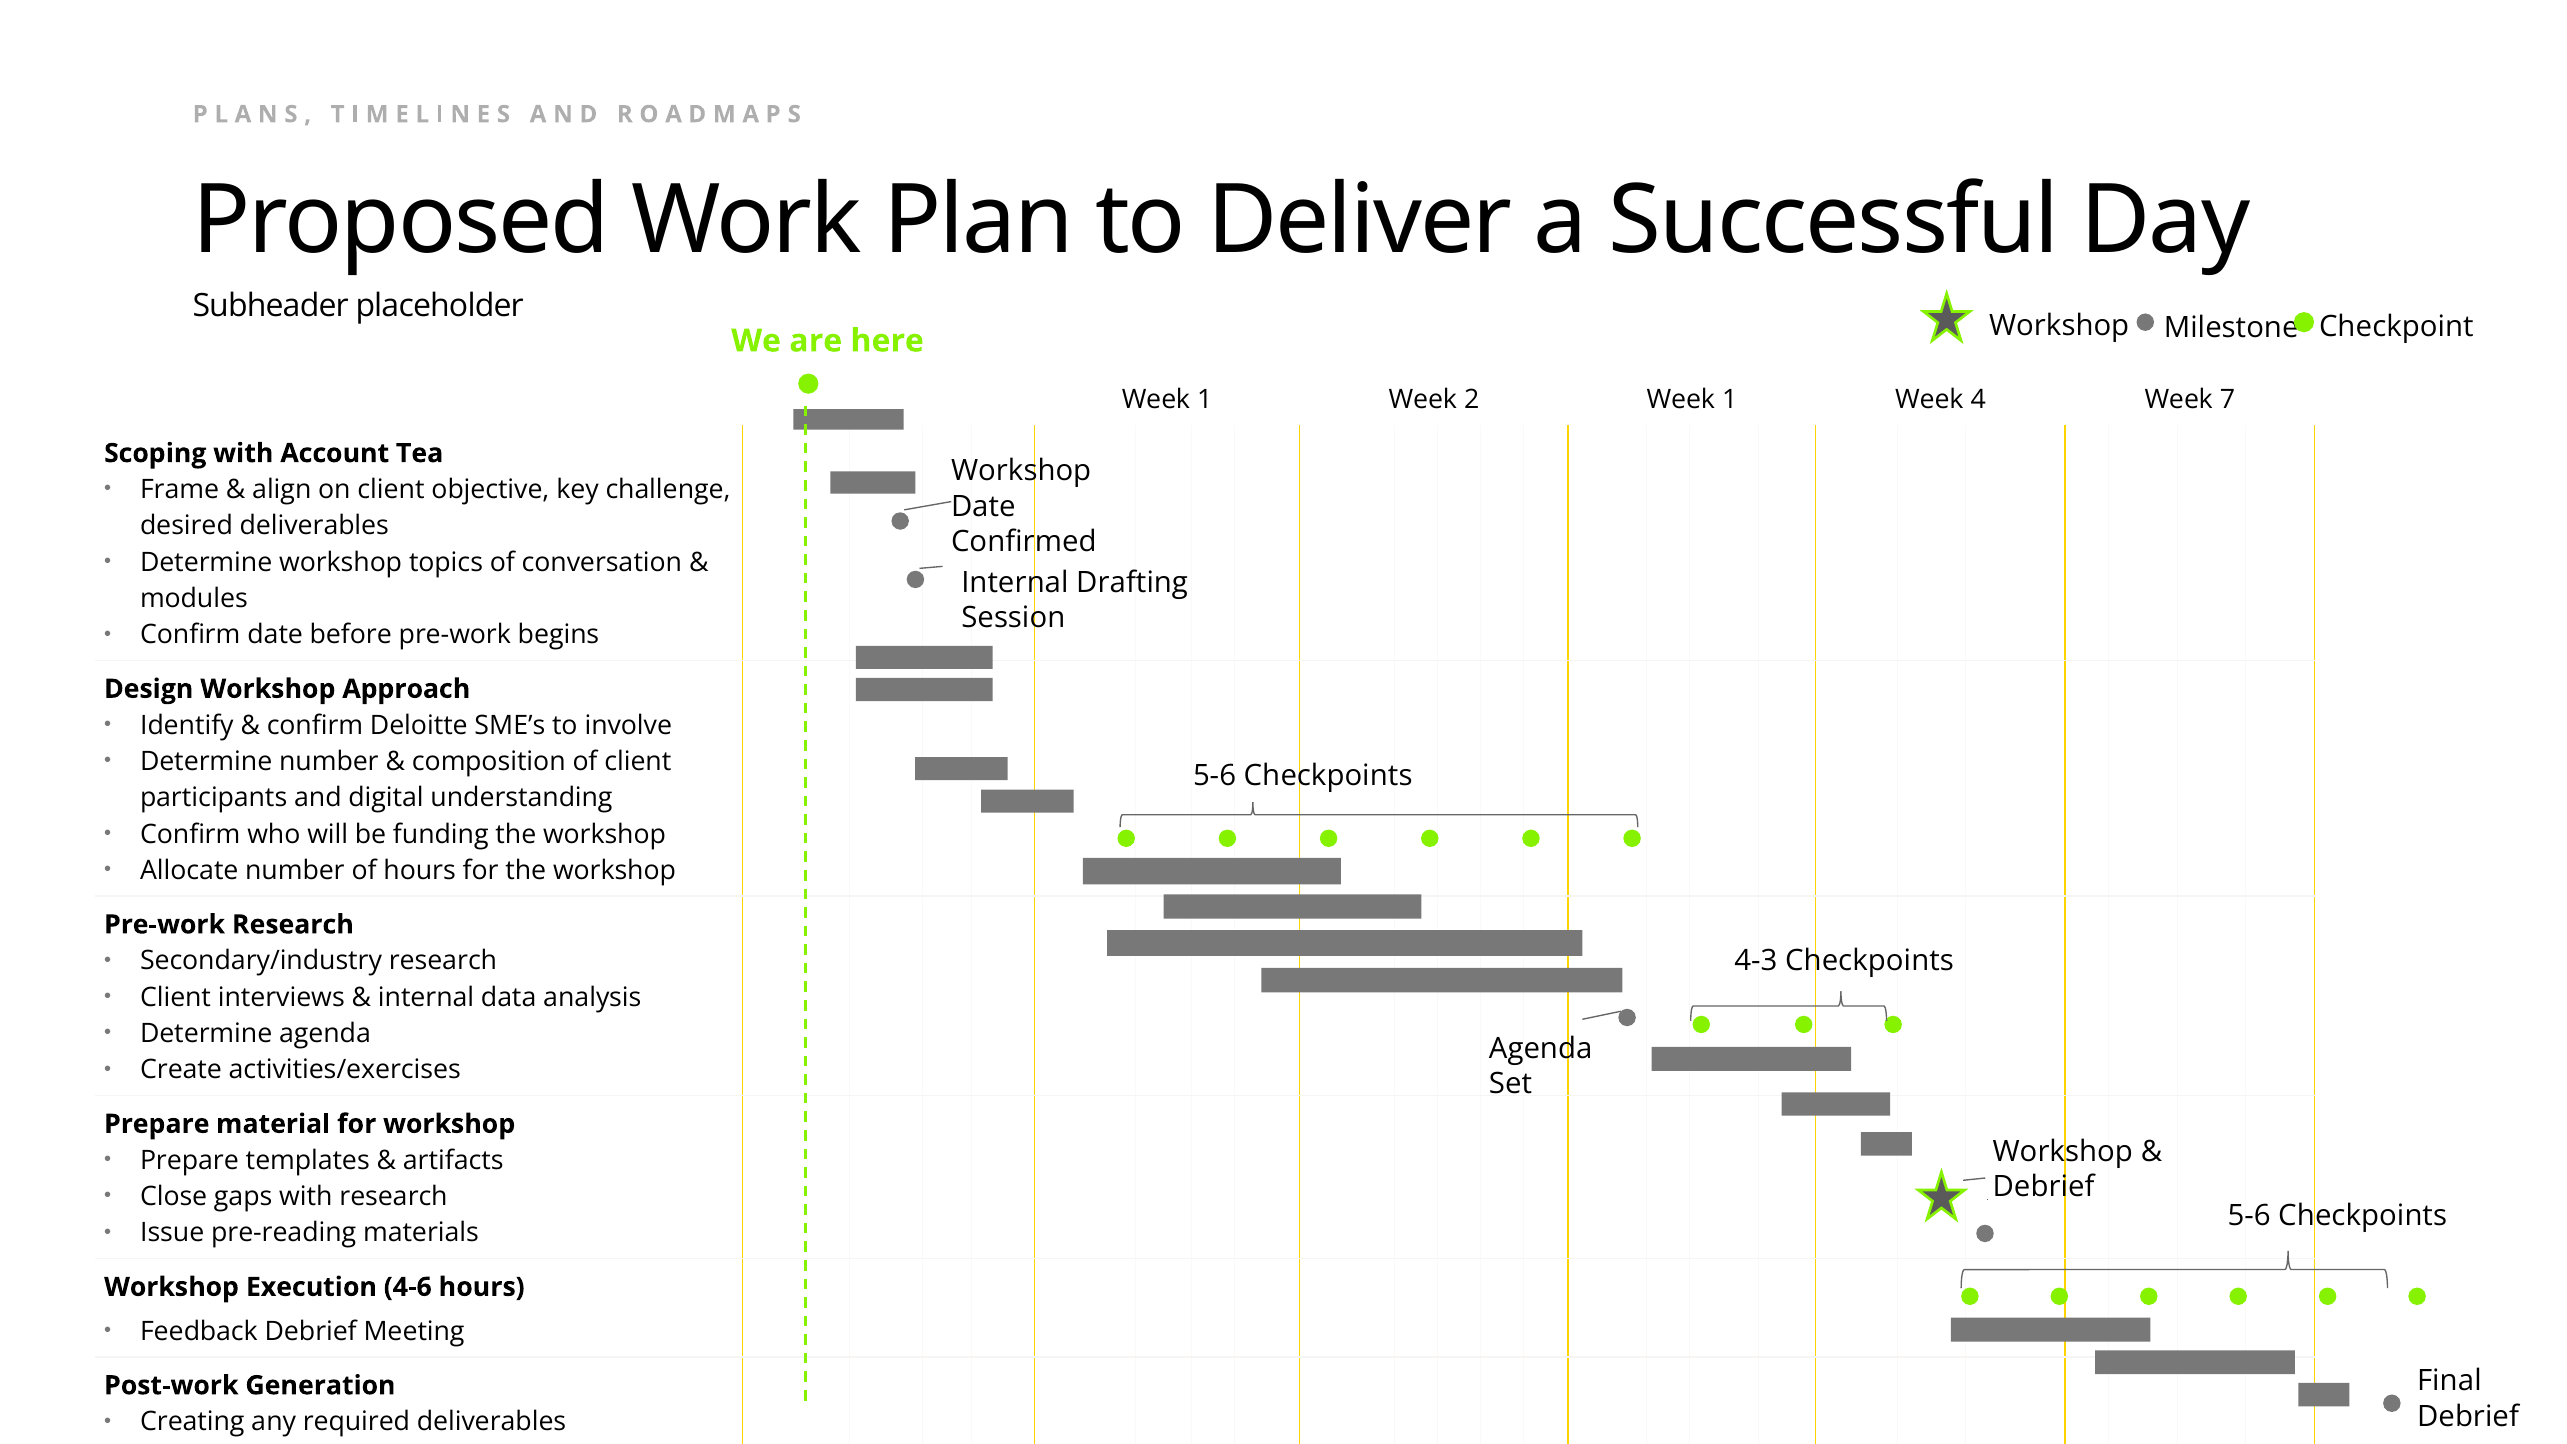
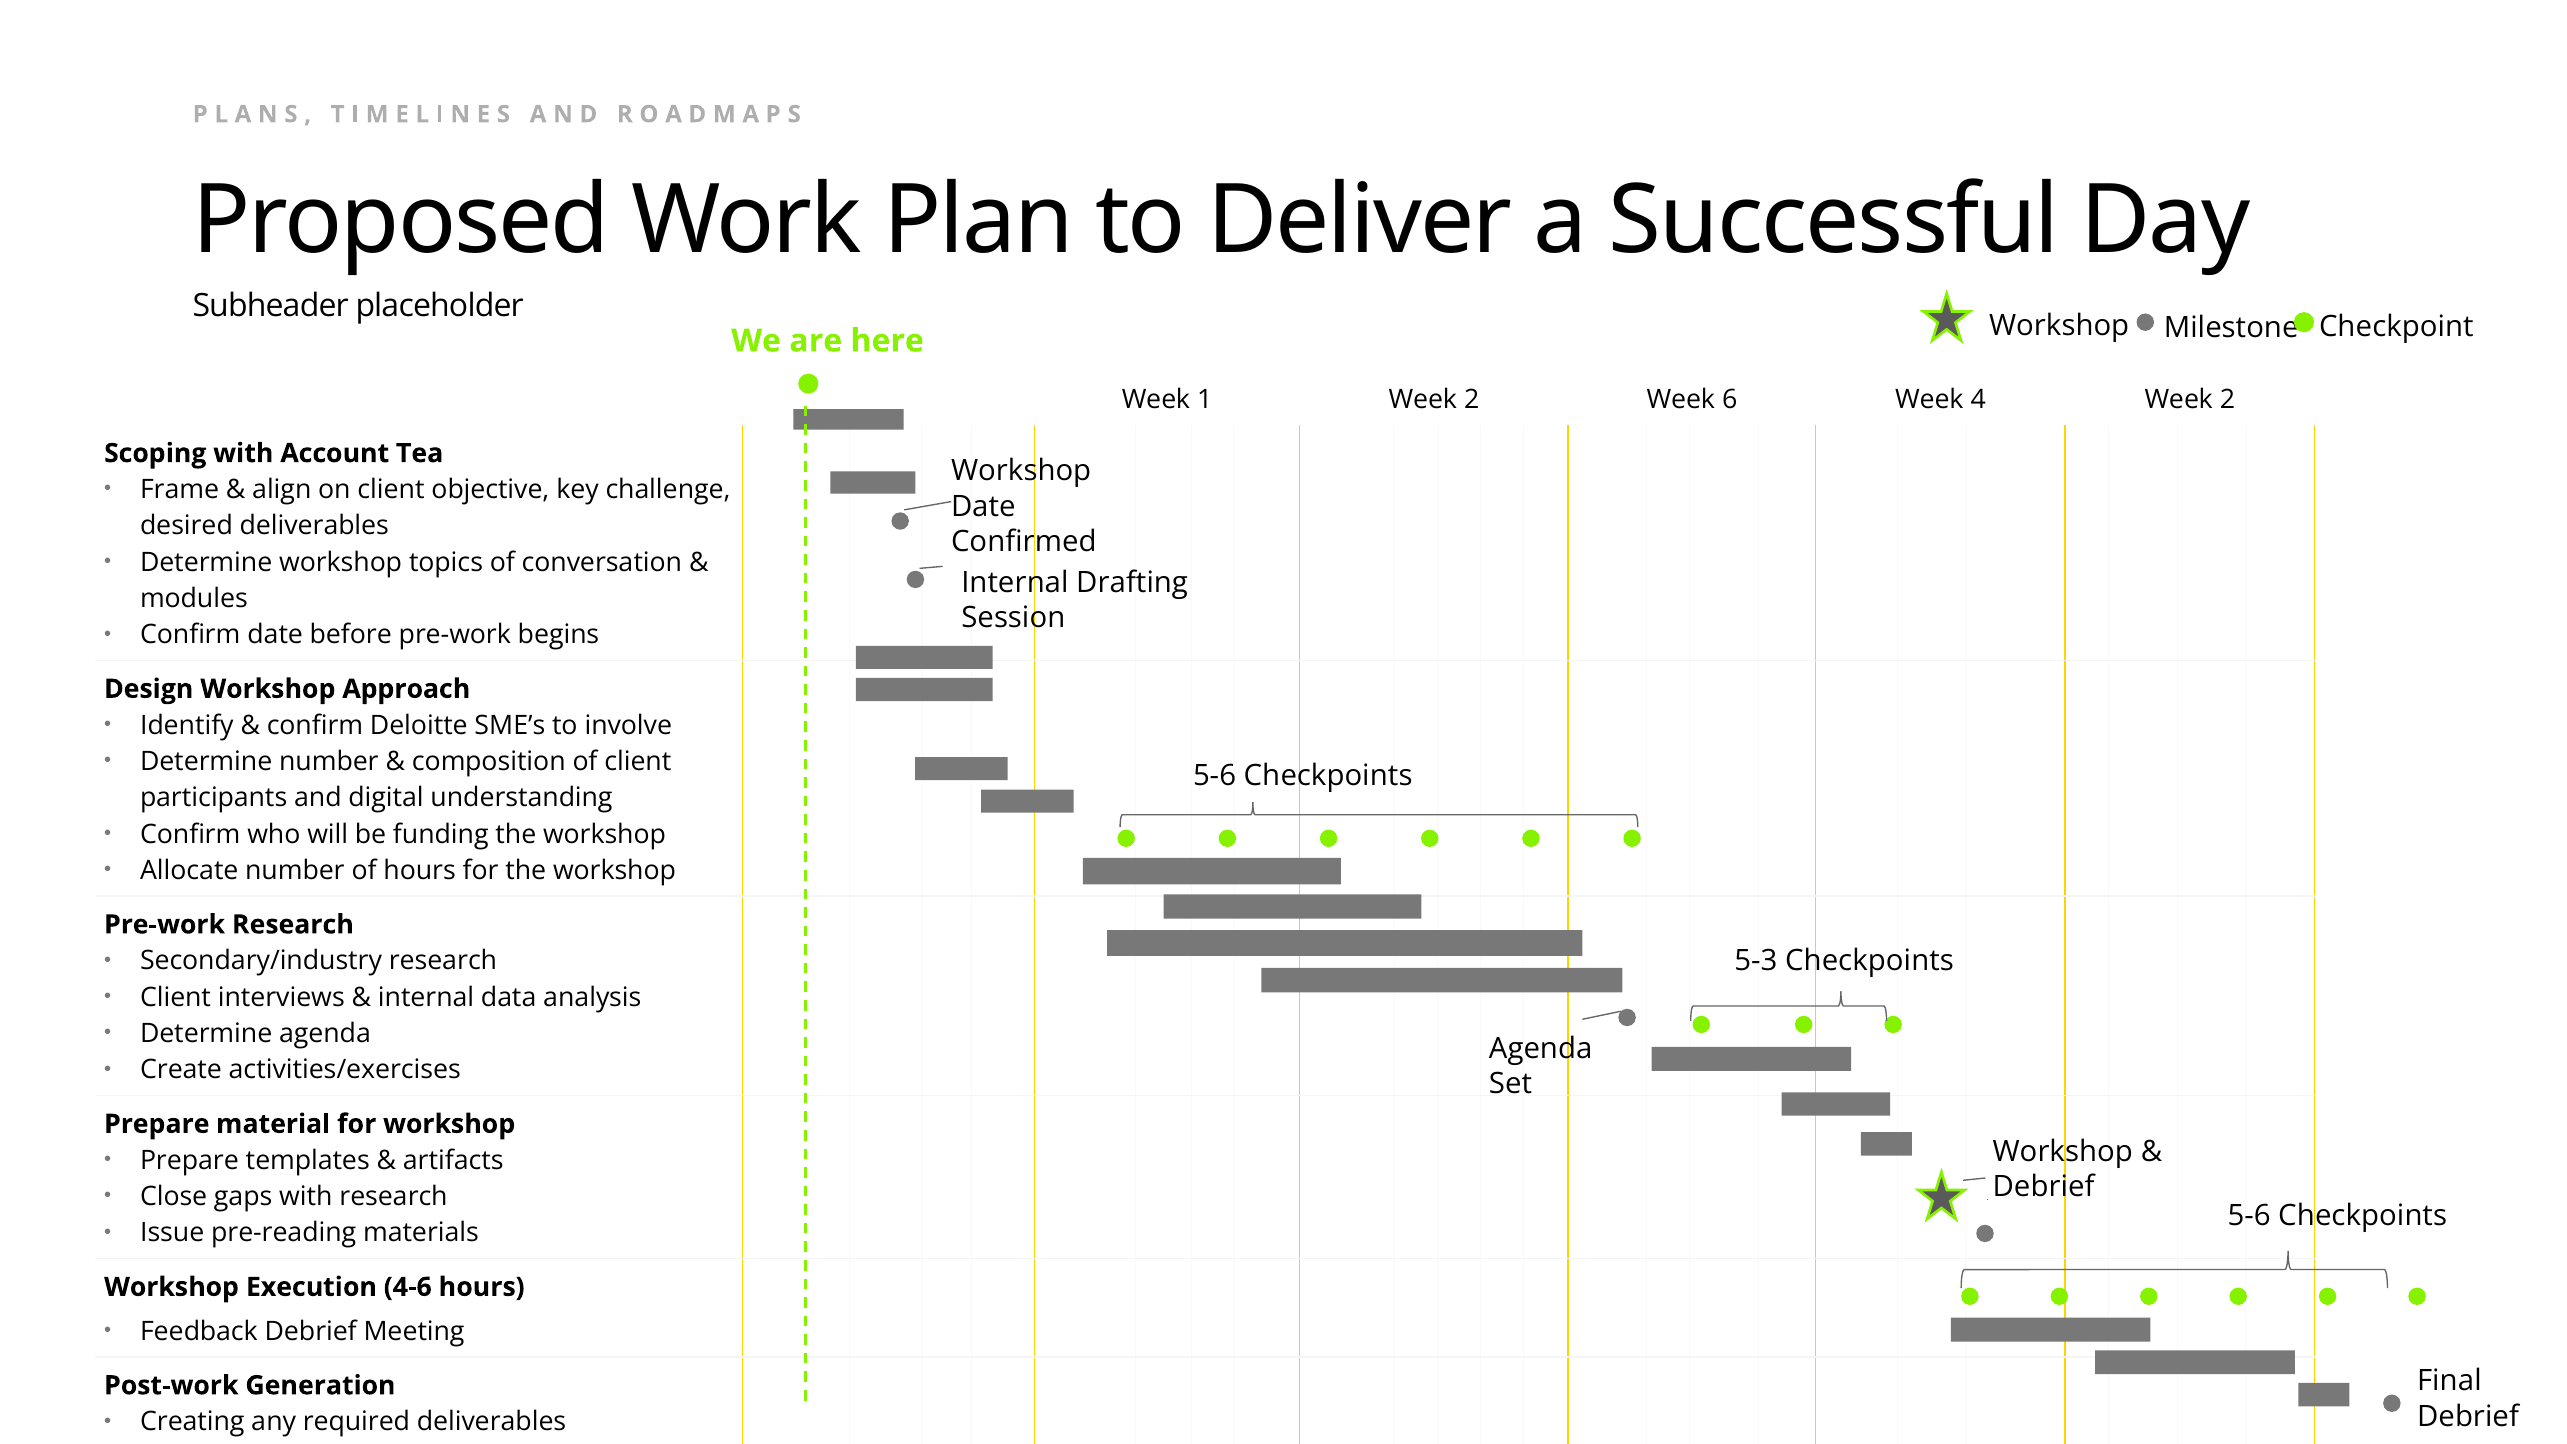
2 Week 1: 1 -> 6 (1730, 399)
4 Week 7: 7 -> 2 (2228, 399)
4-3: 4-3 -> 5-3 (1756, 961)
